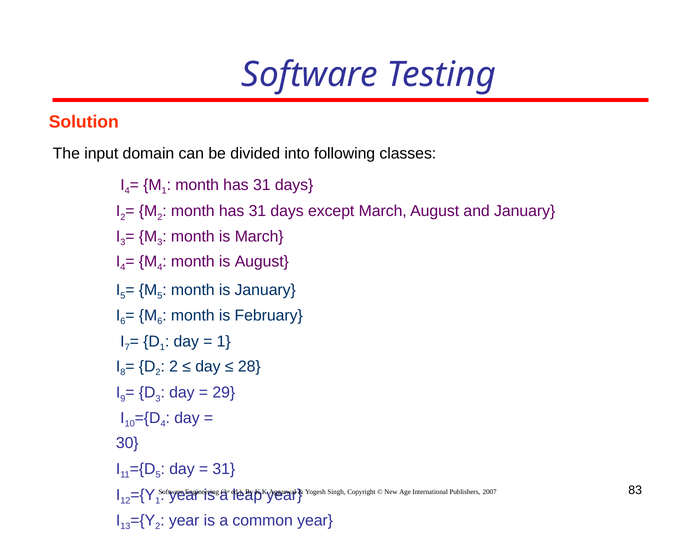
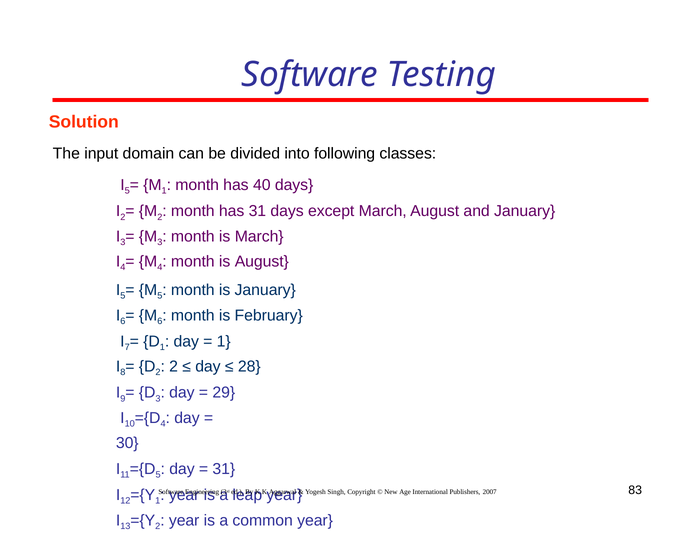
4: 4 -> 5 (127, 191)
31: 31 -> 40 (262, 185)
